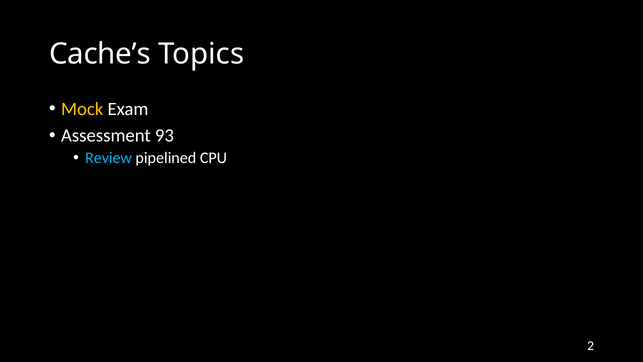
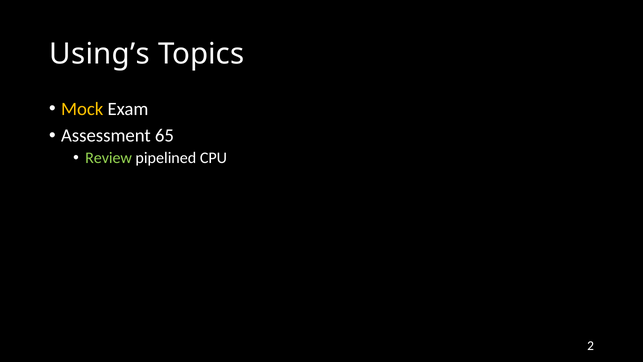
Cache’s: Cache’s -> Using’s (100, 54)
93: 93 -> 65 (164, 136)
Review colour: light blue -> light green (109, 158)
